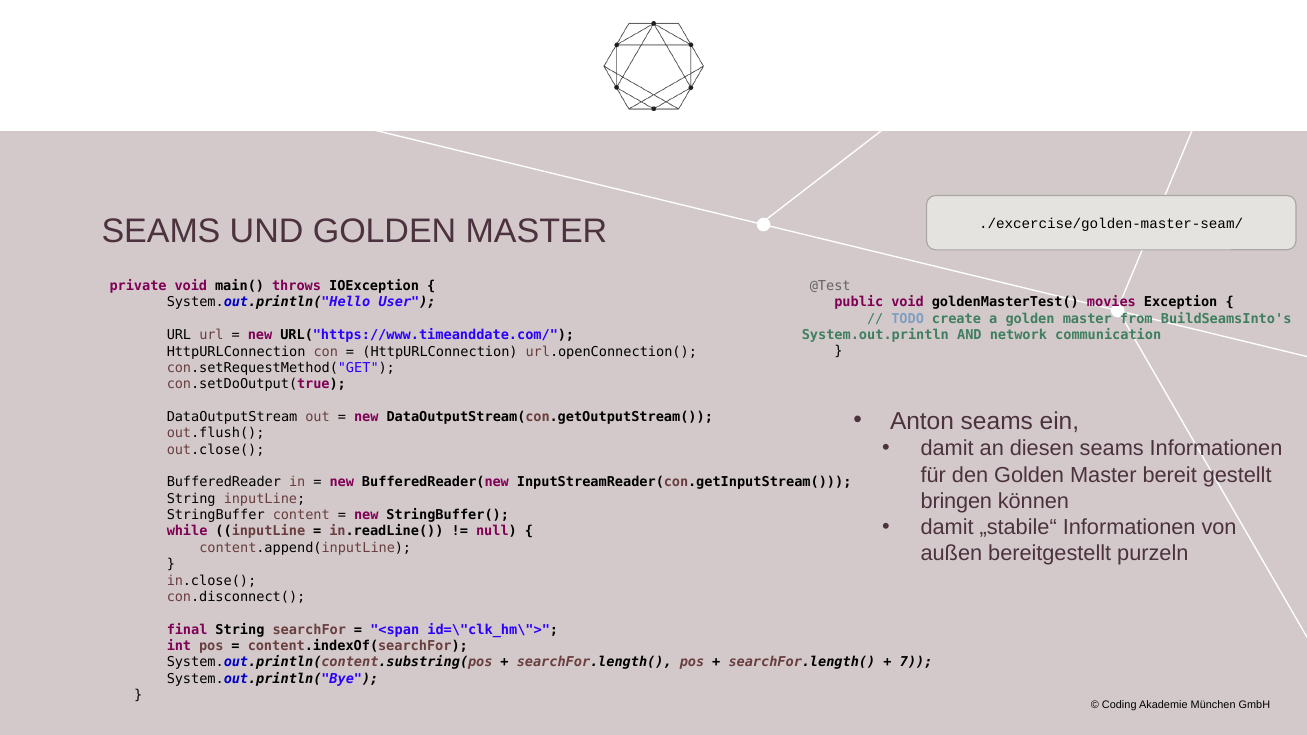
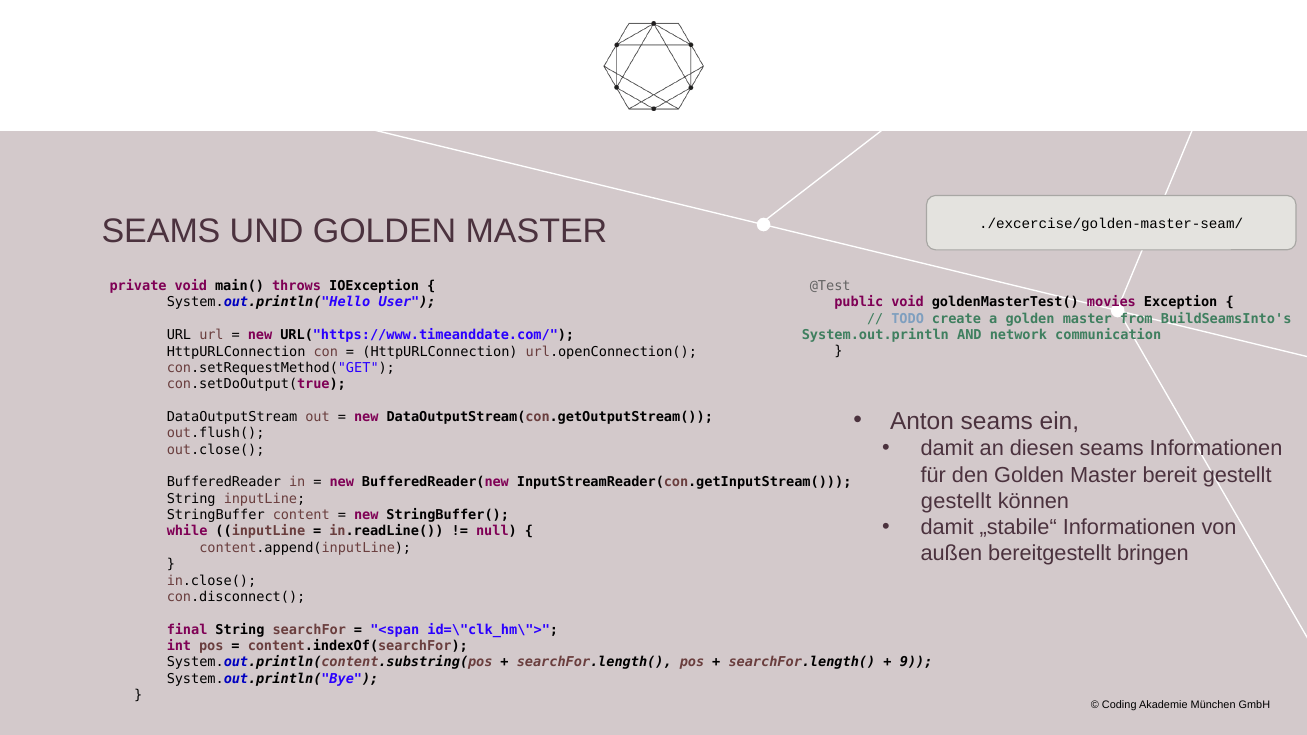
bringen: bringen -> gestellt (956, 501)
purzeln: purzeln -> bringen (1153, 553)
7: 7 -> 9 (916, 662)
